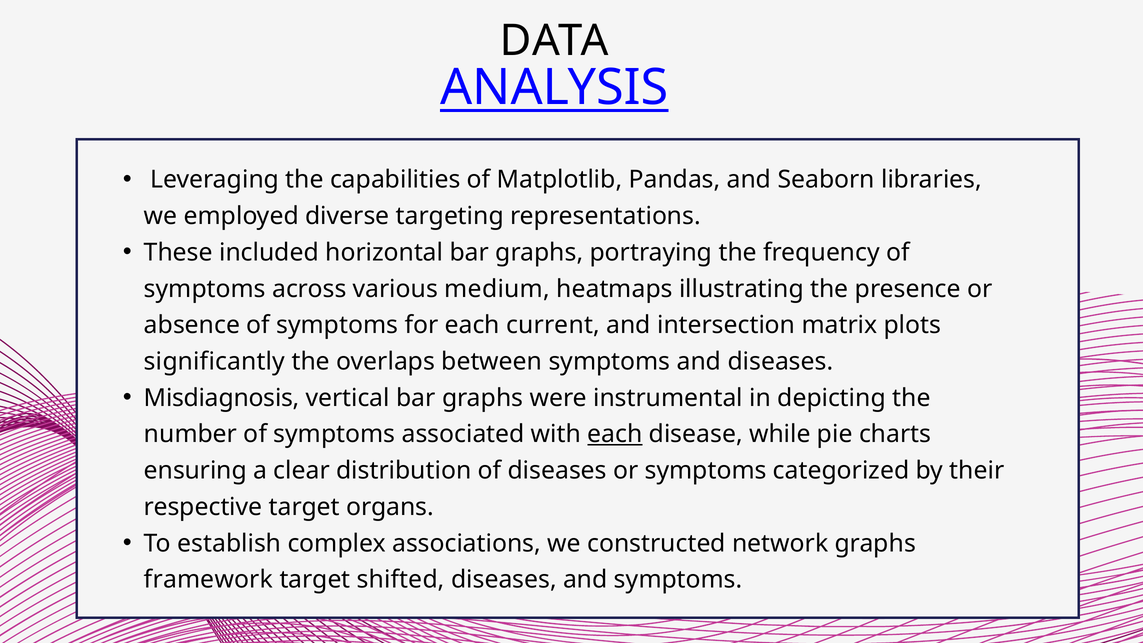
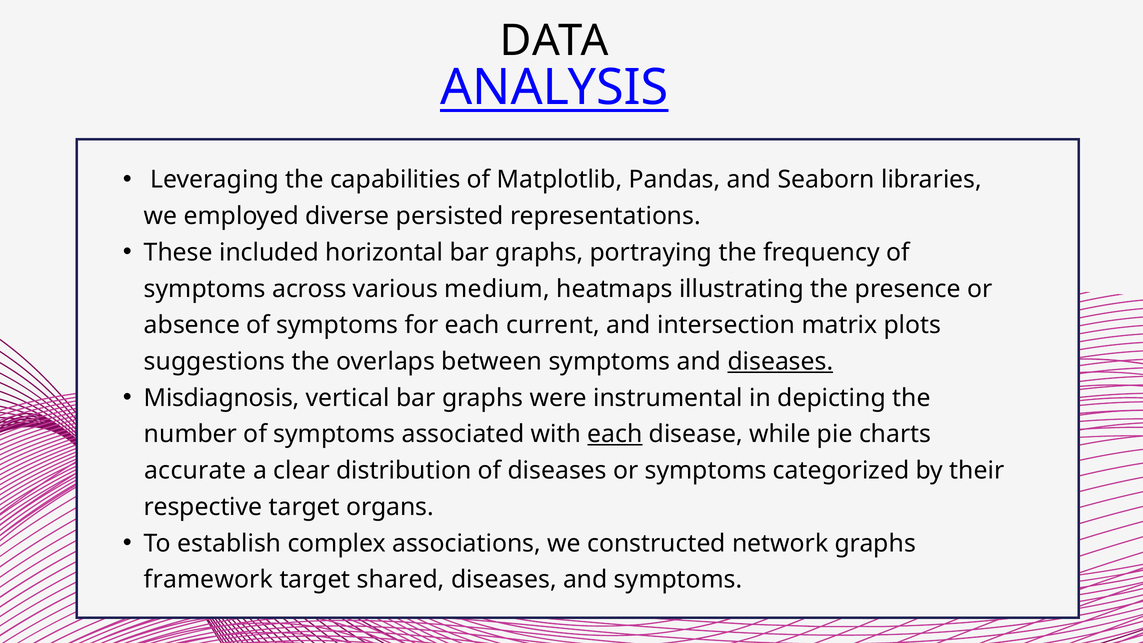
targeting: targeting -> persisted (450, 216)
significantly: significantly -> suggestions (215, 362)
diseases underline: none -> present (780, 362)
ensuring: ensuring -> accurate (195, 471)
shifted: shifted -> shared (401, 580)
